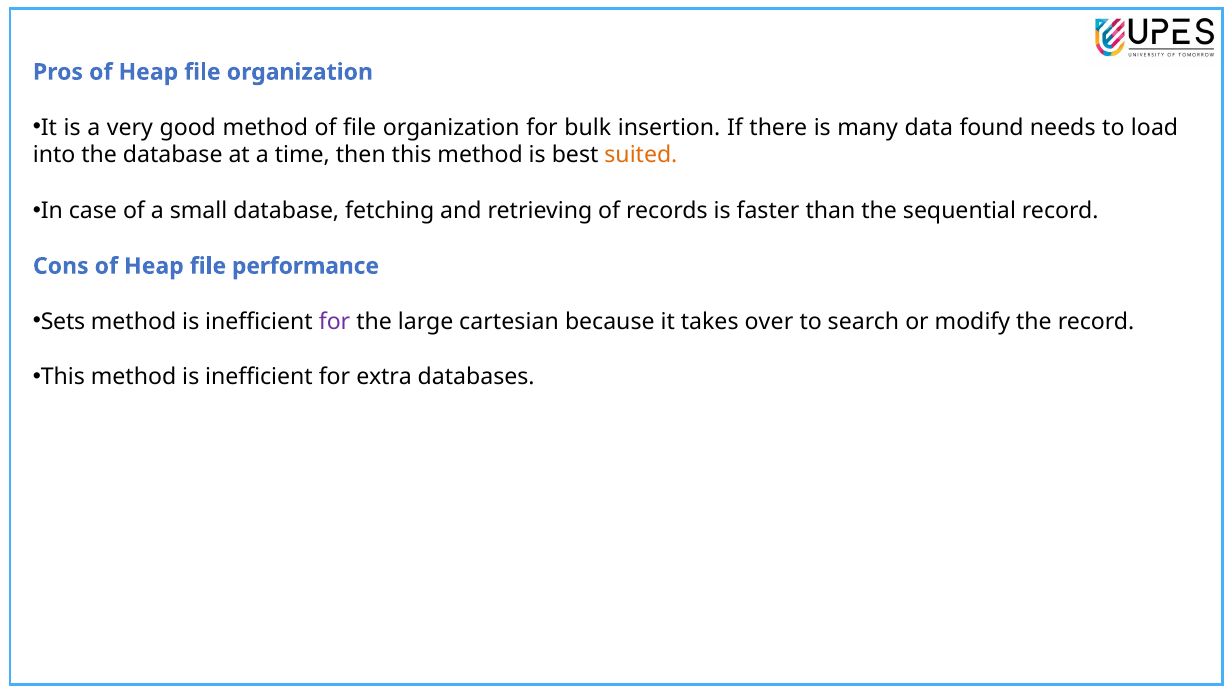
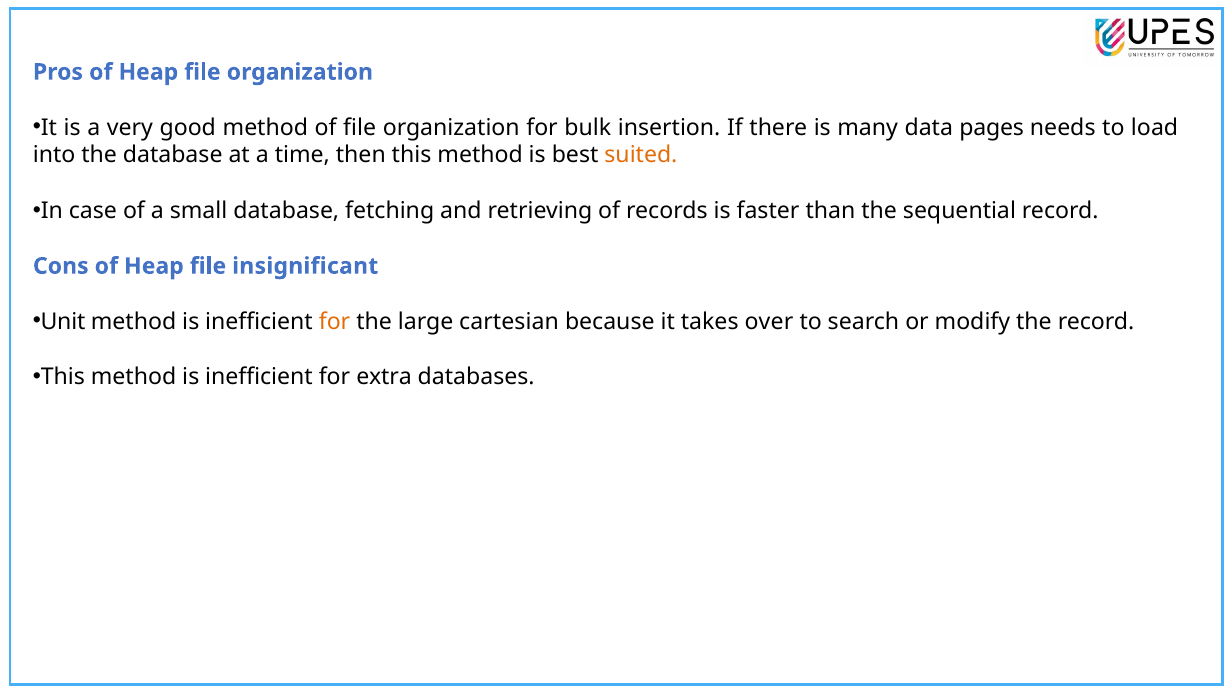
found: found -> pages (992, 128)
performance: performance -> insignificant (305, 266)
Sets: Sets -> Unit (63, 322)
for colour: purple -> orange (335, 322)
